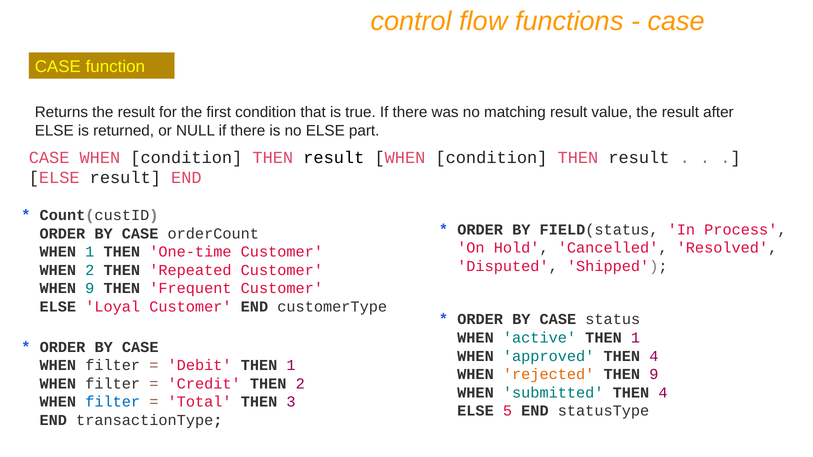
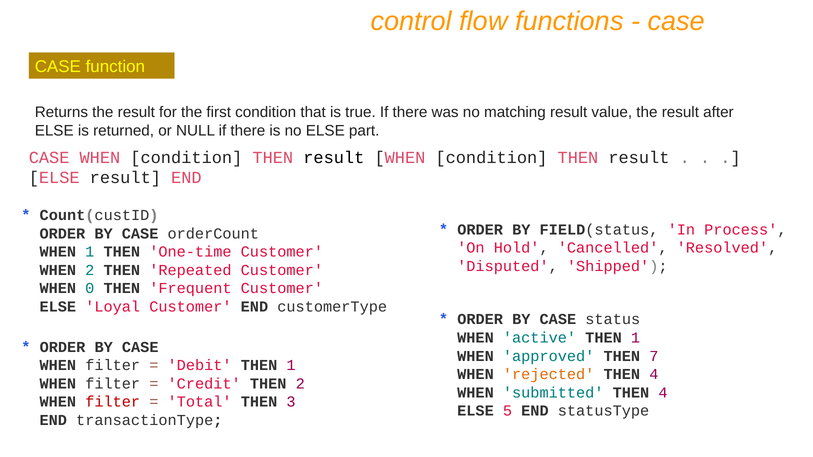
WHEN 9: 9 -> 0 (90, 289)
approved THEN 4: 4 -> 7 (654, 356)
9: 9 -> 4 (654, 375)
filter colour: blue -> red (113, 402)
